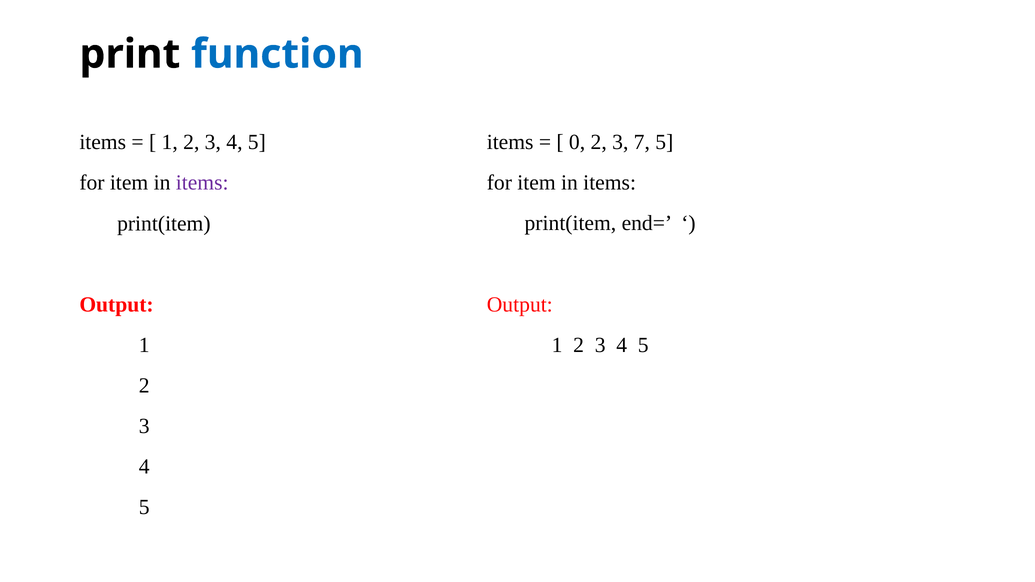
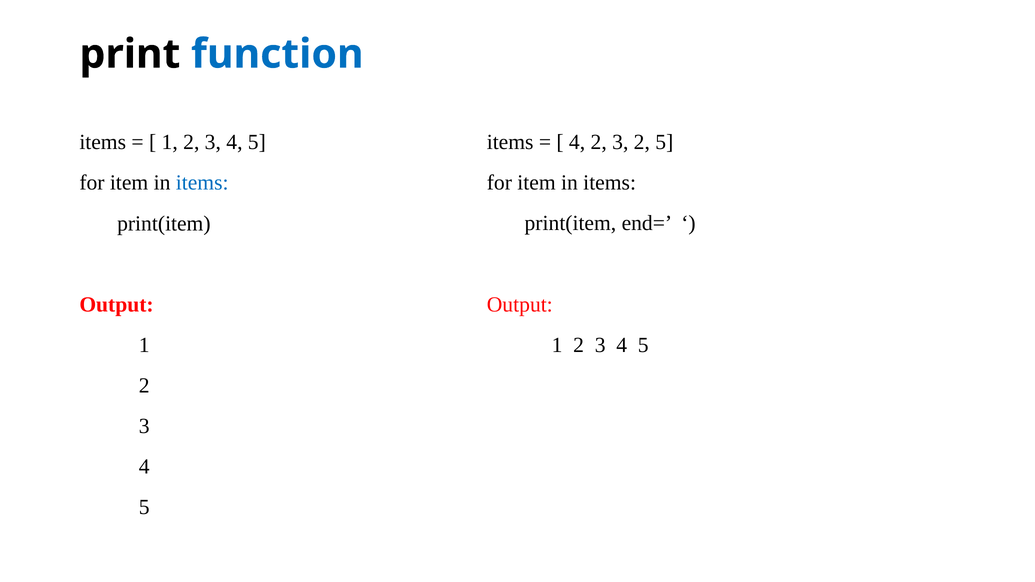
0: 0 -> 4 (577, 142)
3 7: 7 -> 2 (642, 142)
items colour: purple -> blue (202, 183)
